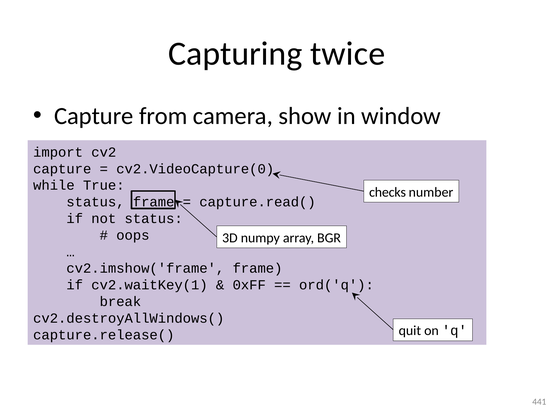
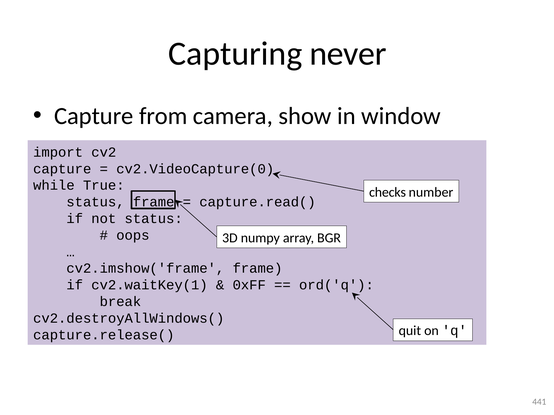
twice: twice -> never (348, 54)
